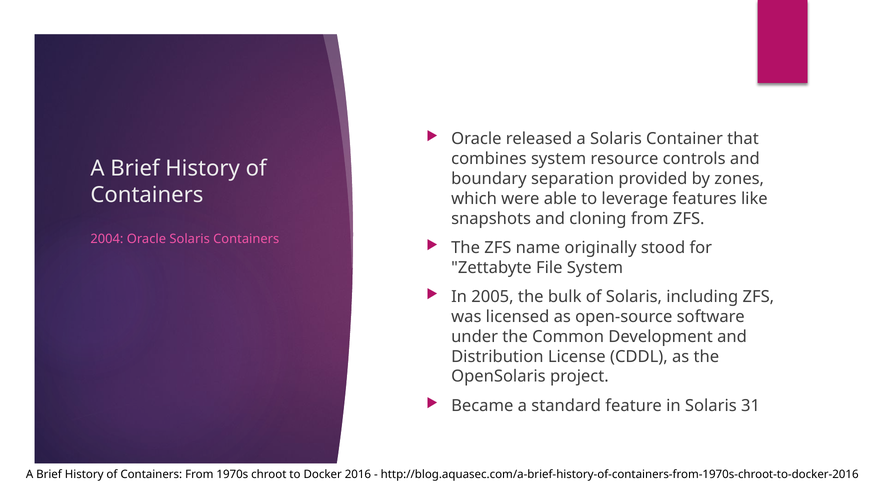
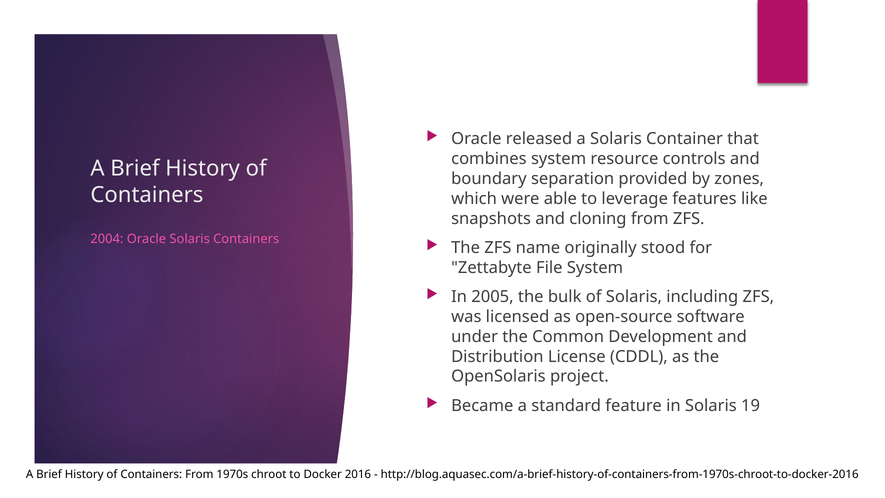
31: 31 -> 19 (751, 405)
